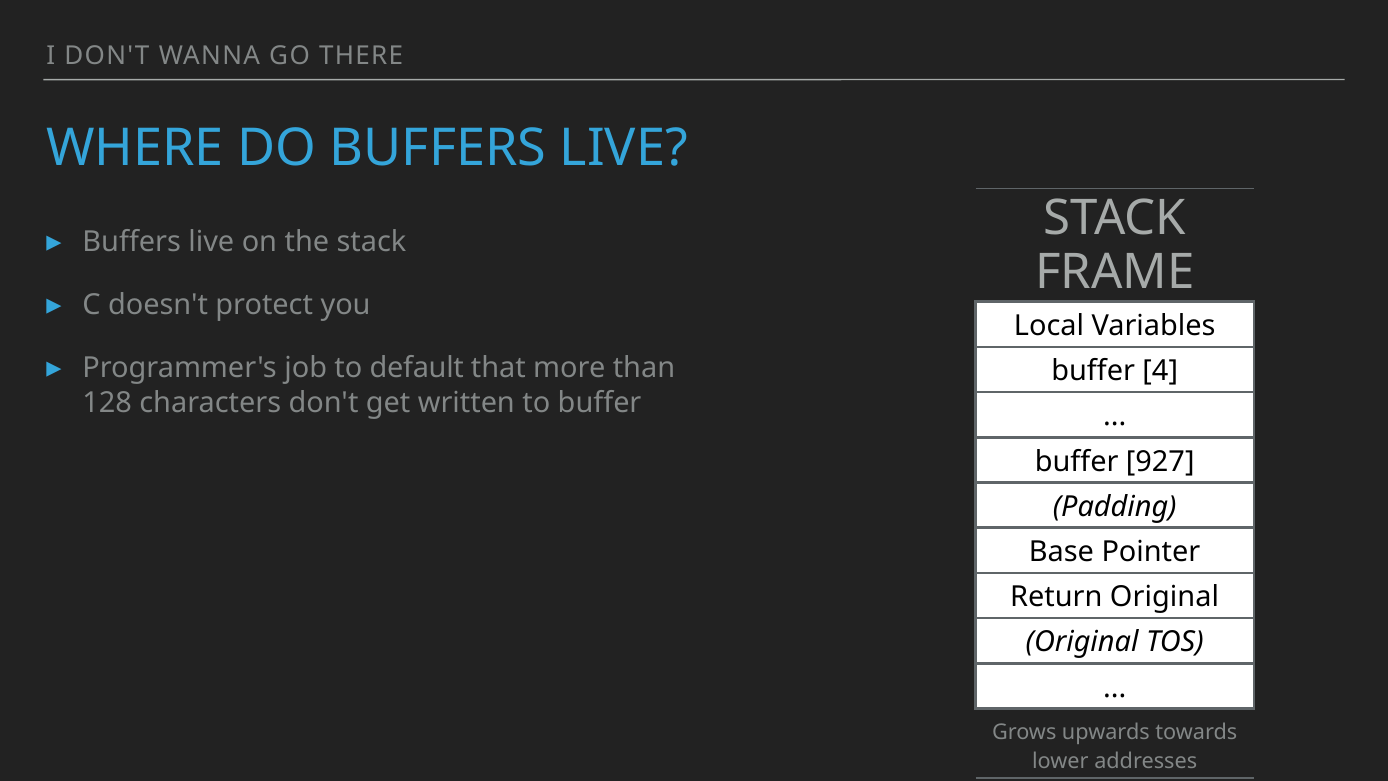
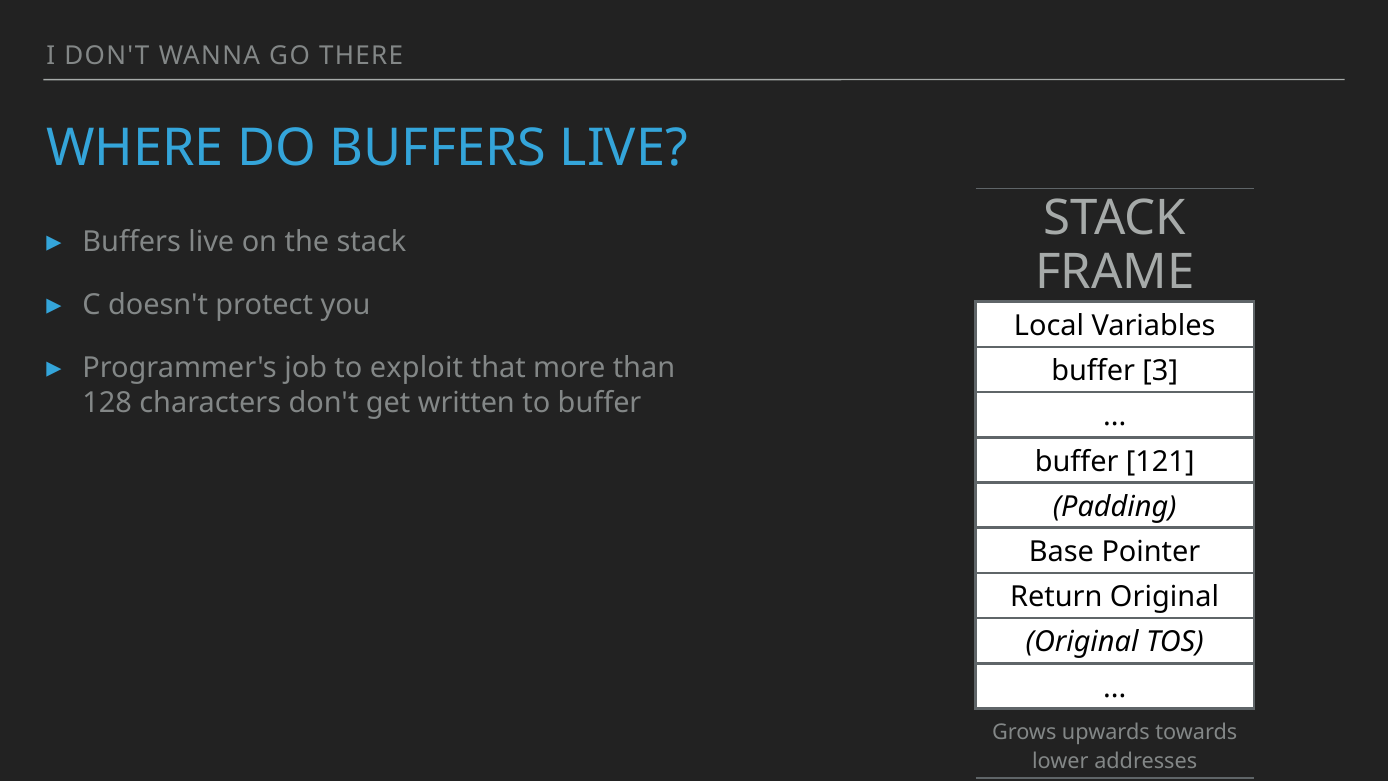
default: default -> exploit (417, 368)
4: 4 -> 3 (1160, 371)
927: 927 -> 121 (1160, 461)
